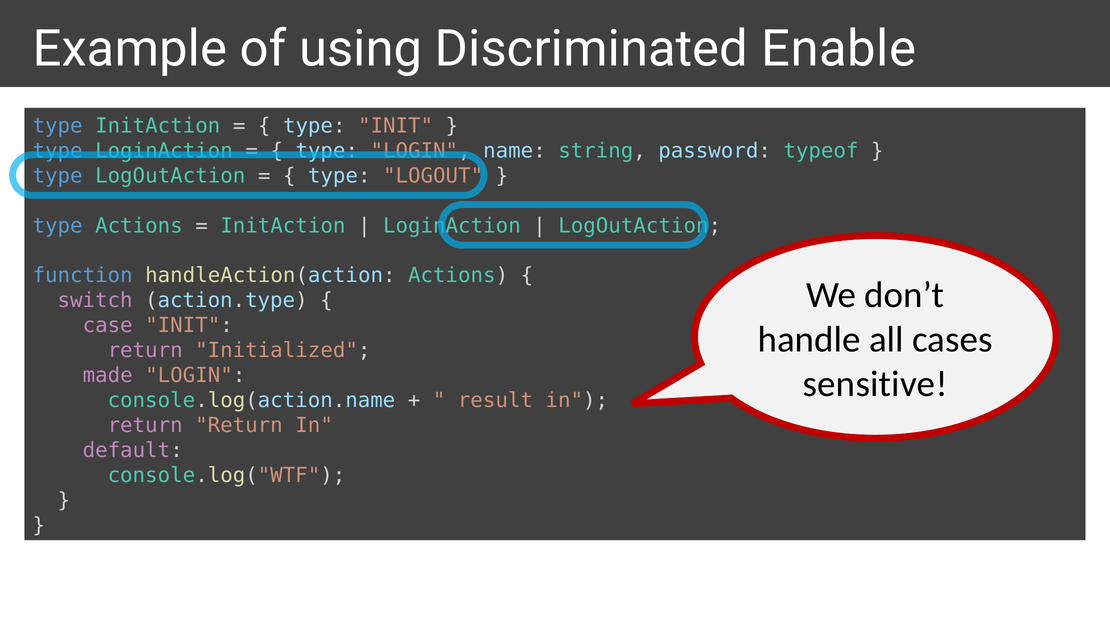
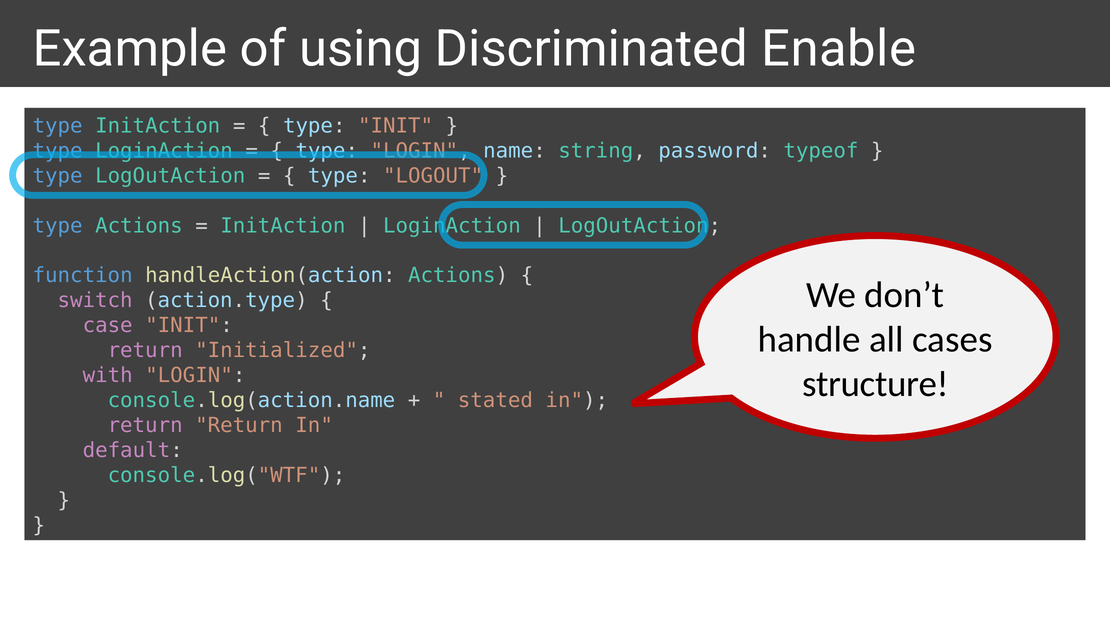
made: made -> with (108, 376)
sensitive: sensitive -> structure (875, 384)
result: result -> stated (495, 401)
